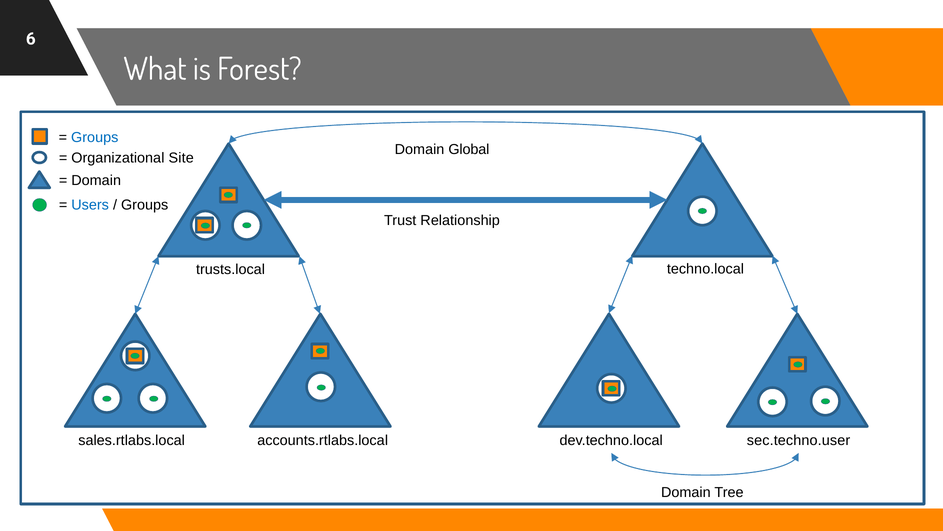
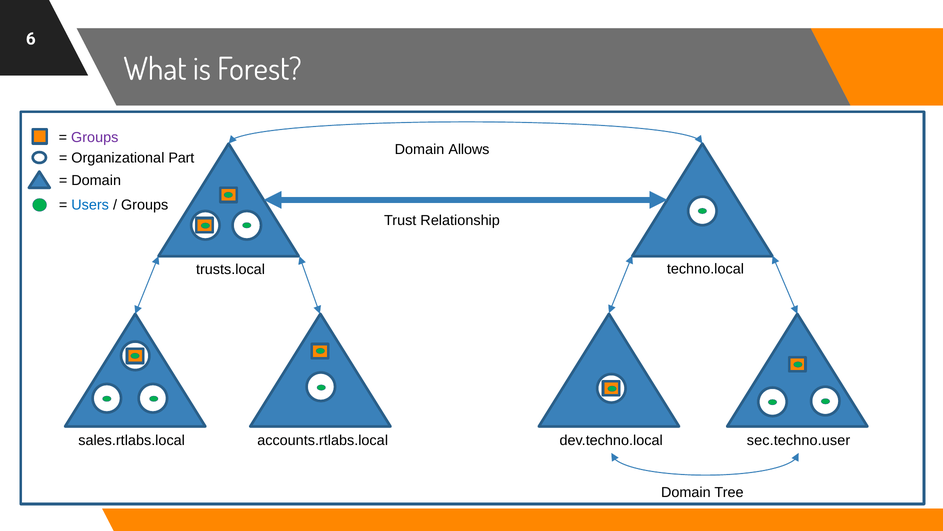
Groups colour: blue -> purple (95, 137)
Global: Global -> Allows (469, 149)
Site: Site -> Part (181, 158)
